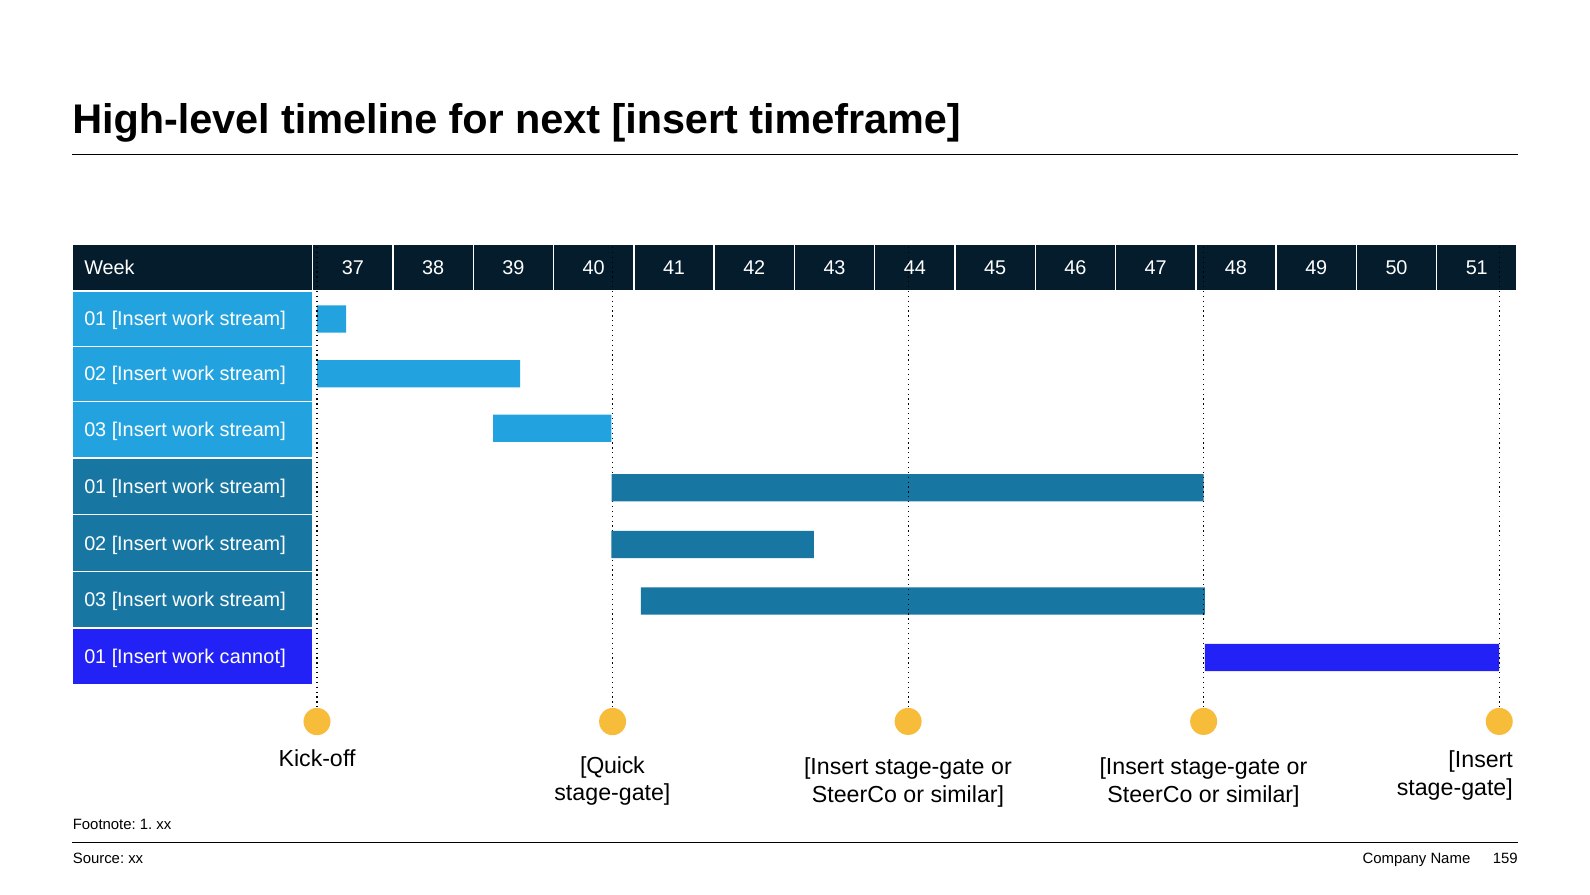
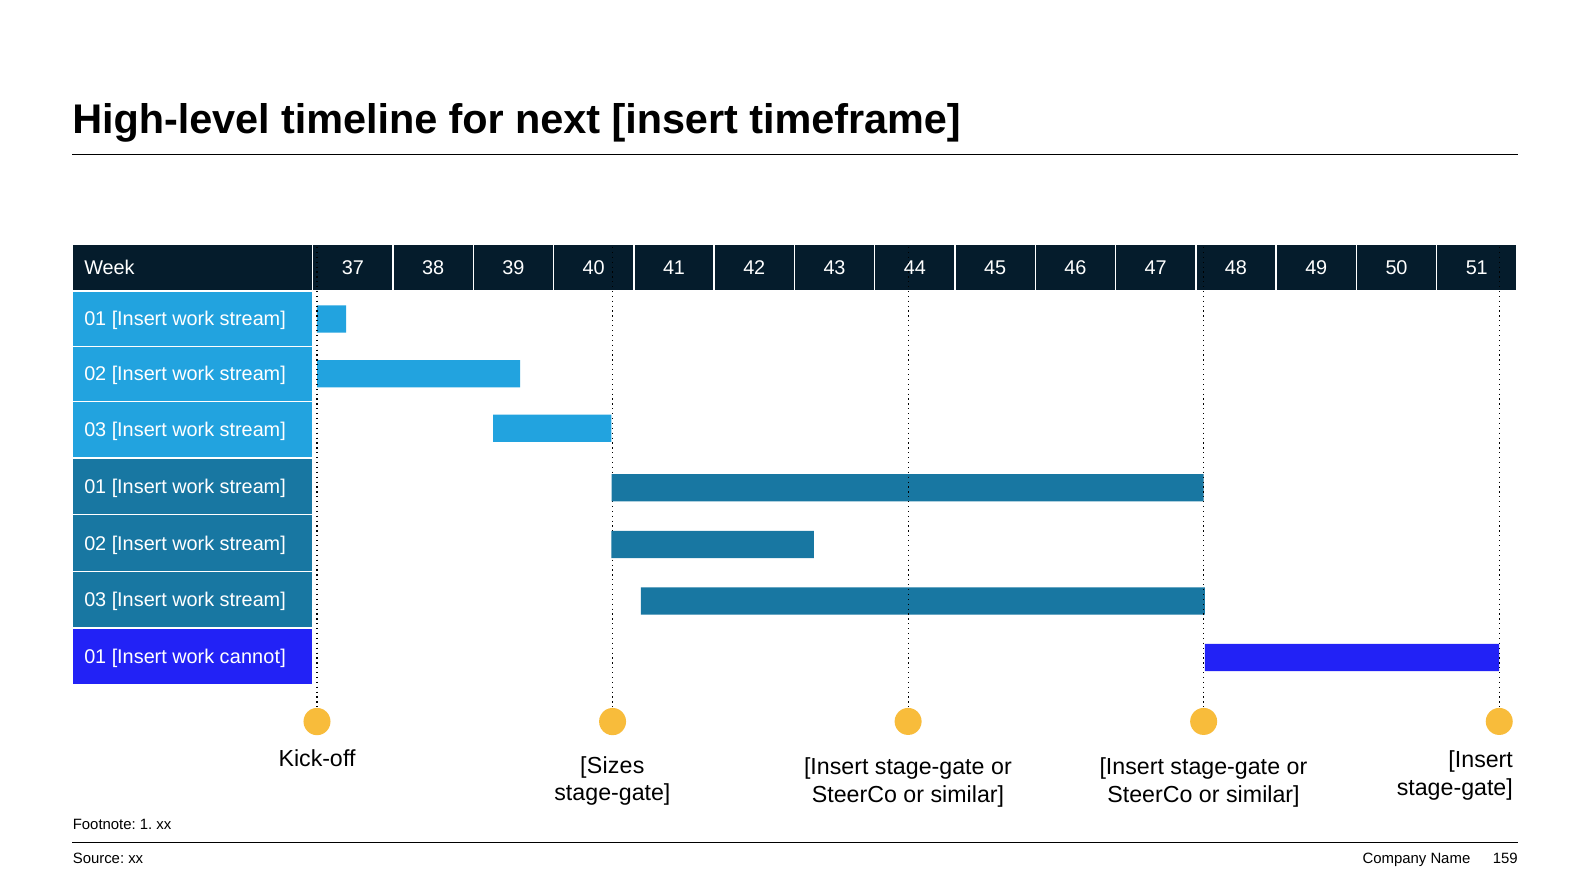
Quick: Quick -> Sizes (612, 765)
